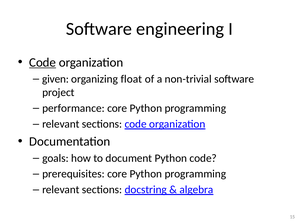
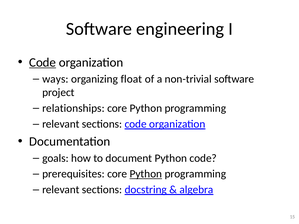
given: given -> ways (55, 79)
performance: performance -> relationships (73, 108)
Python underline: none -> present (146, 174)
